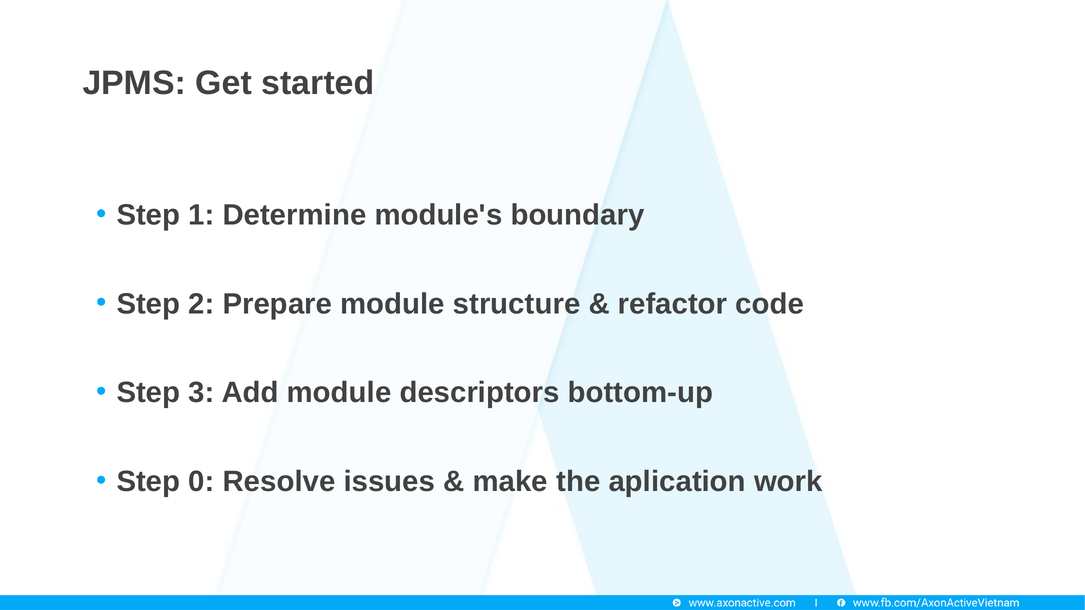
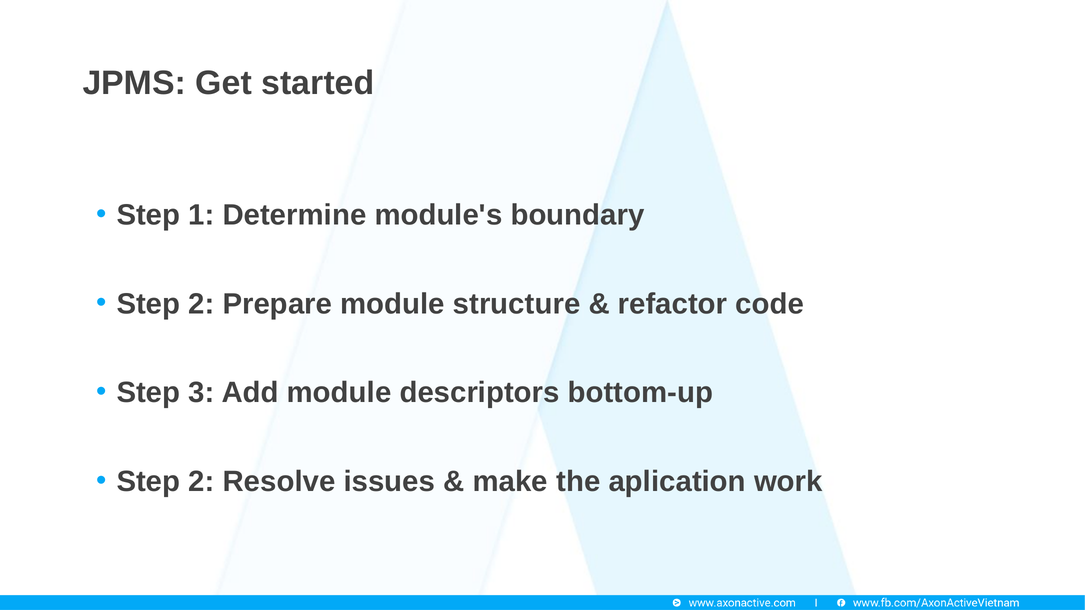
0: 0 -> 2 (201, 482)
